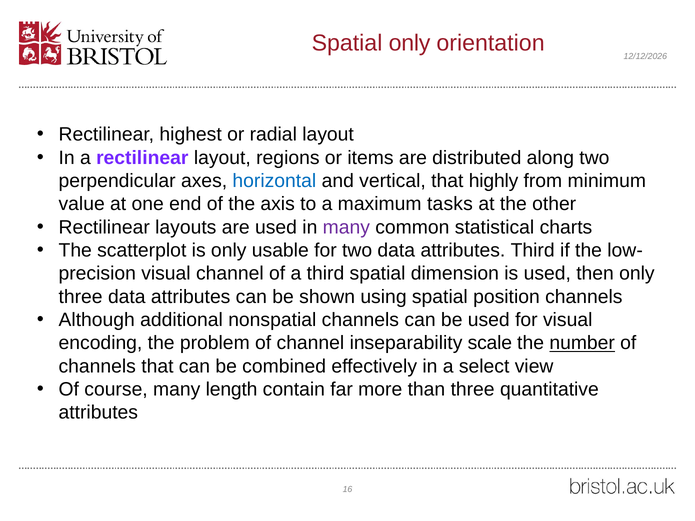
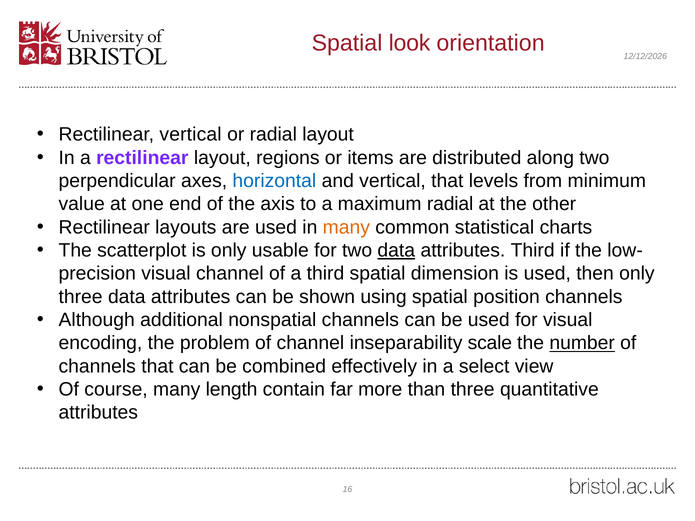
Spatial only: only -> look (410, 43)
Rectilinear highest: highest -> vertical (191, 135)
highly: highly -> levels (493, 181)
maximum tasks: tasks -> radial (450, 204)
many colour: purple -> orange (346, 227)
data underline: none -> present (396, 251)
